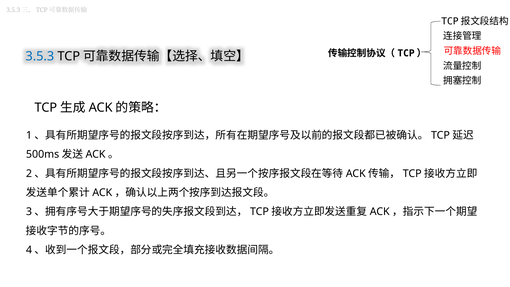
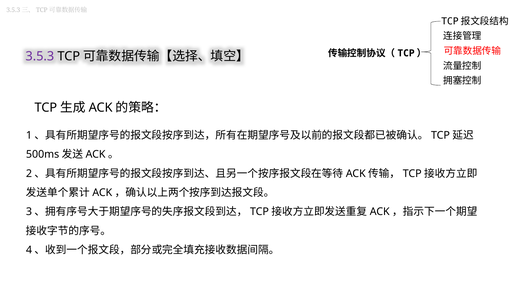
3.5.3 colour: blue -> purple (40, 56)
